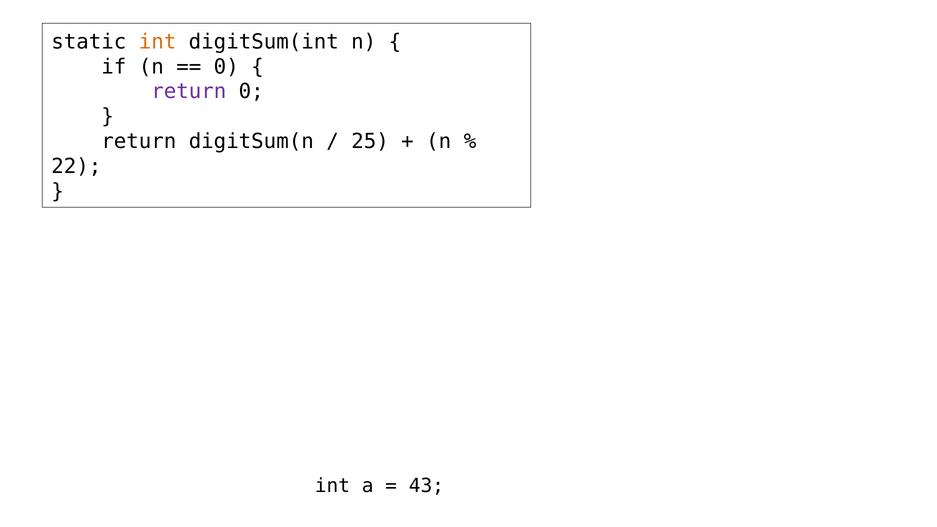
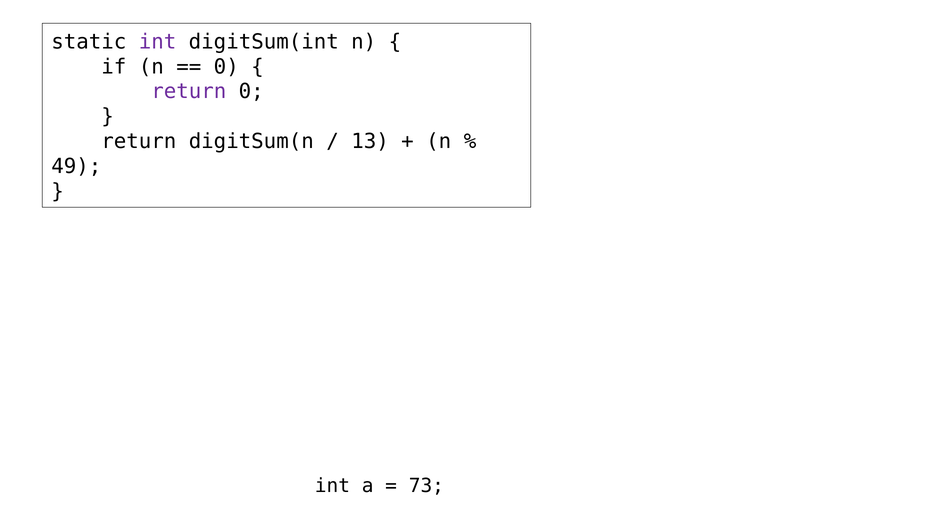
int colour: orange -> purple (158, 42)
25: 25 -> 13 (370, 142)
22: 22 -> 49 (76, 167)
43: 43 -> 73 (426, 486)
